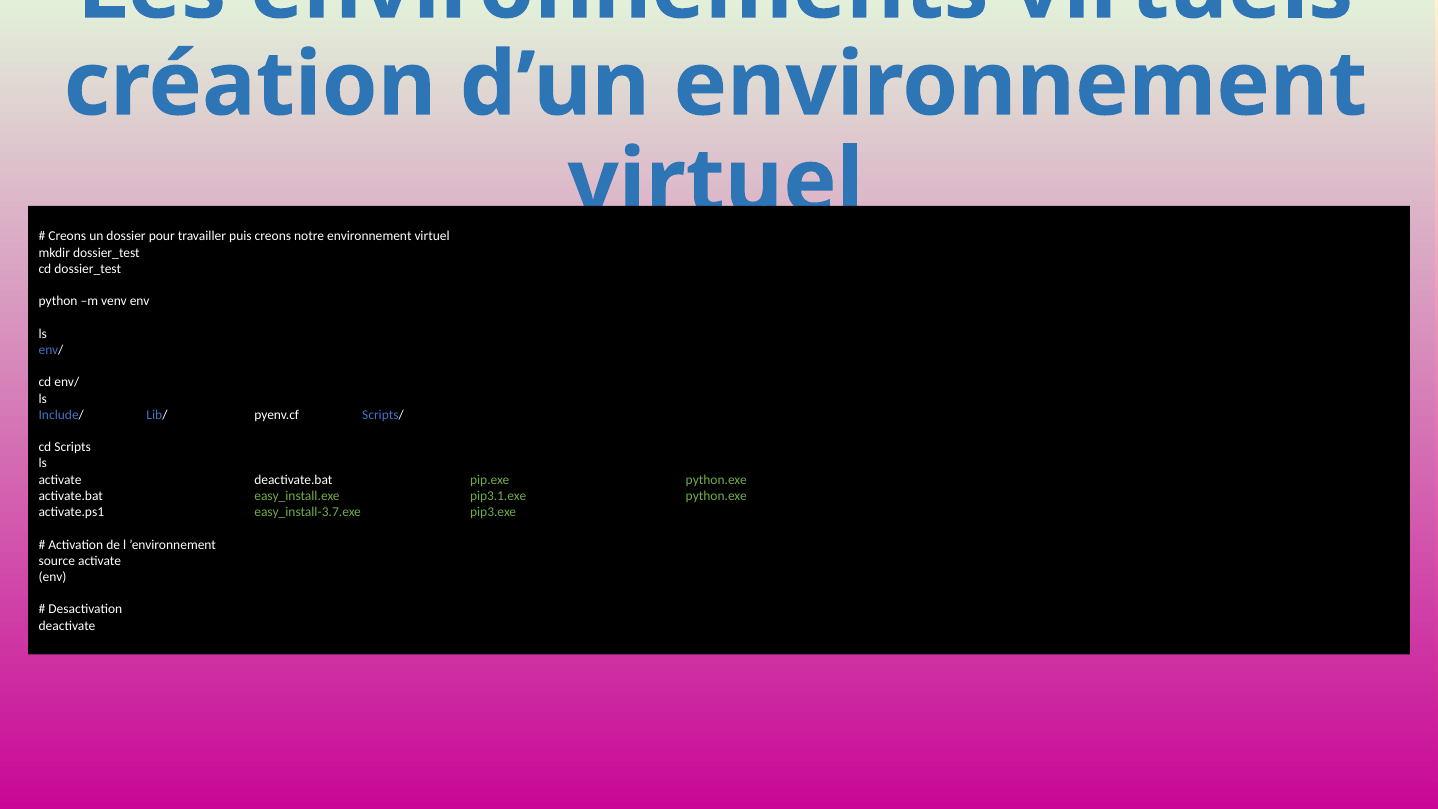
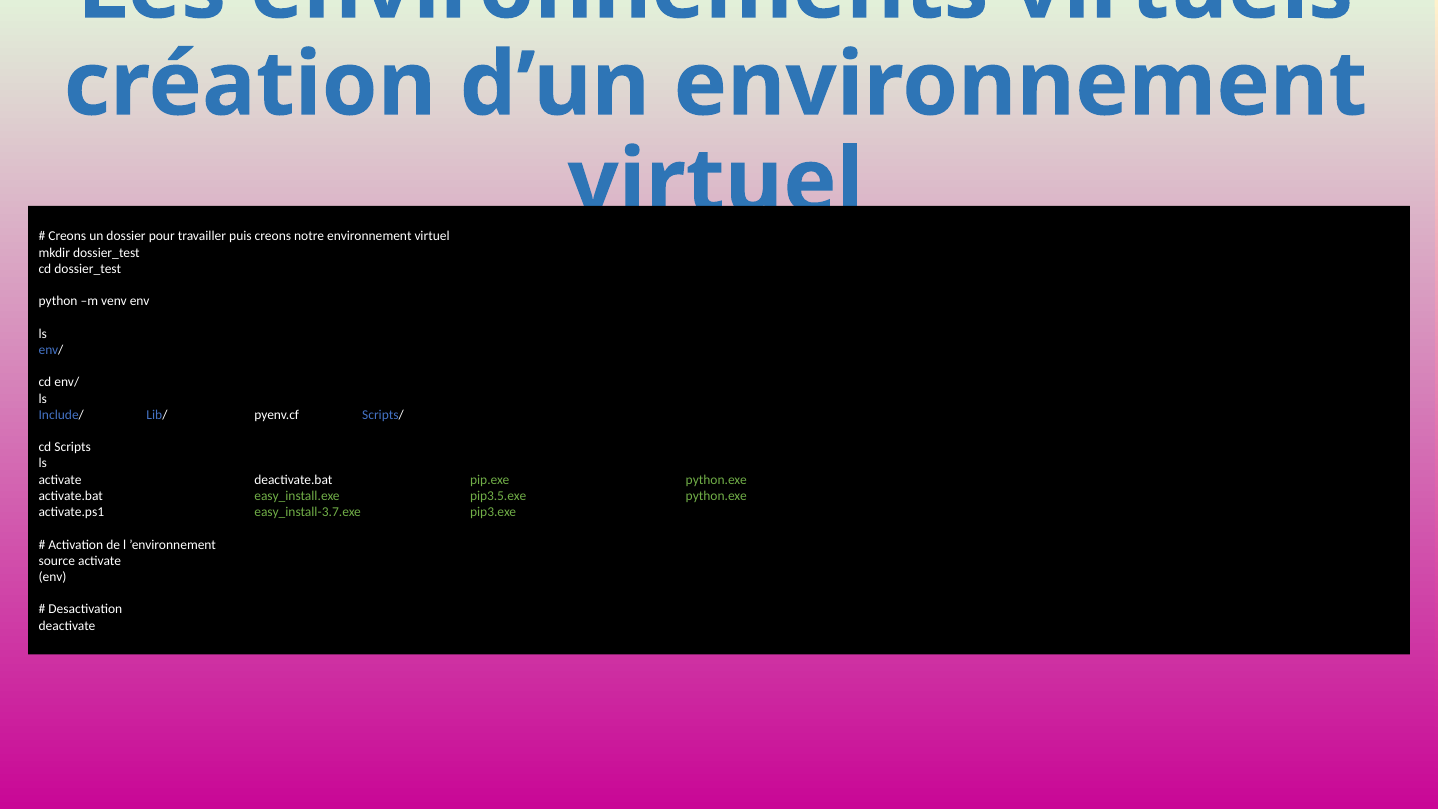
pip3.1.exe: pip3.1.exe -> pip3.5.exe (498, 496)
